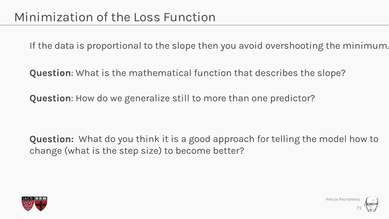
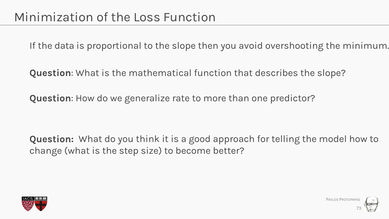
still: still -> rate (181, 98)
